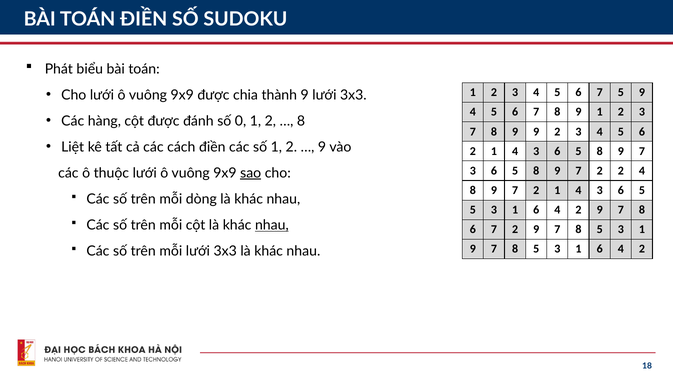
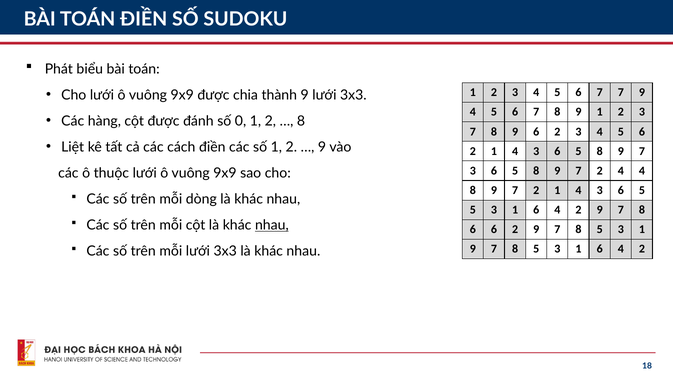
7 5: 5 -> 7 (621, 93)
9 9: 9 -> 6 (536, 132)
2 2: 2 -> 4 (621, 171)
sao underline: present -> none (251, 173)
7: 7 -> 6 (494, 230)
